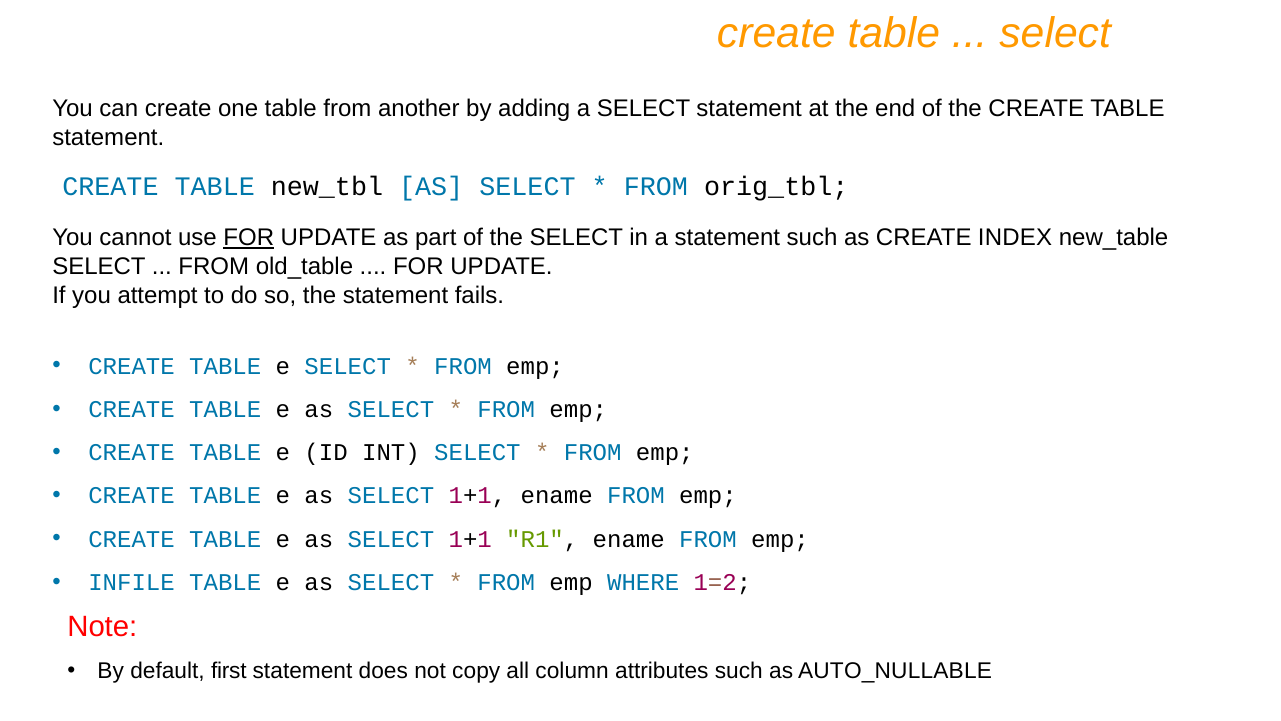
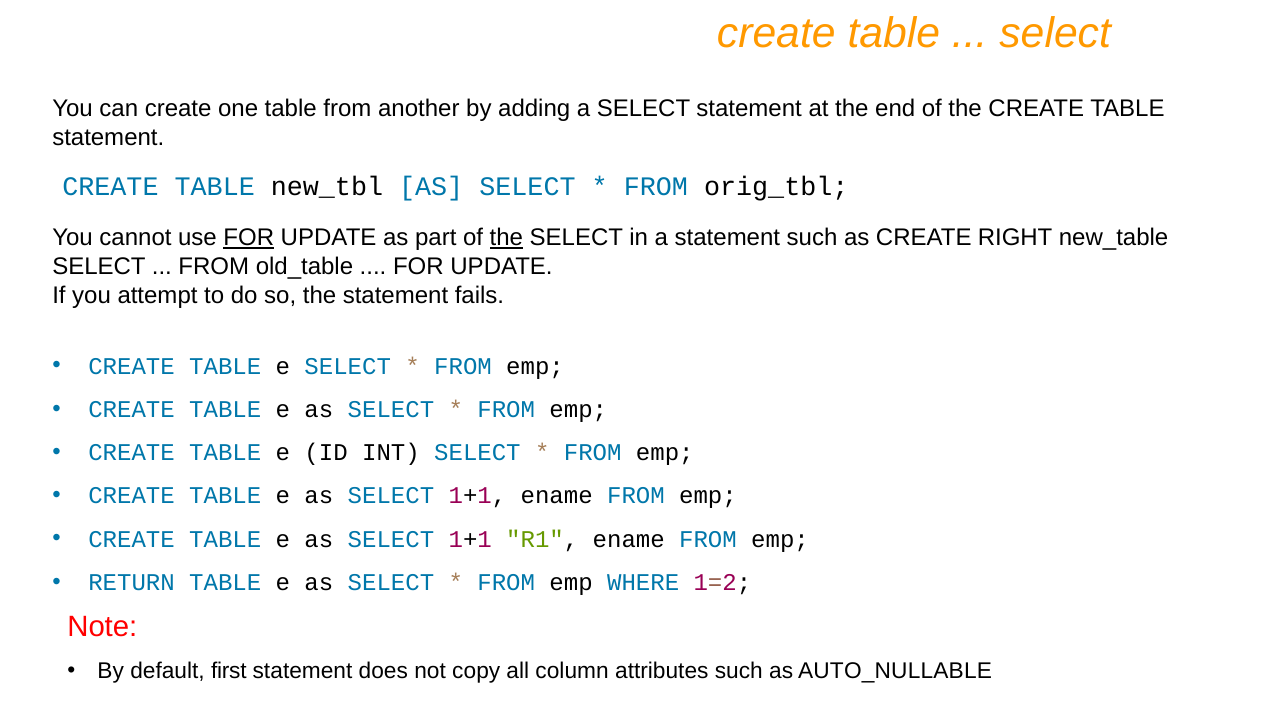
the underline: none -> present (506, 237)
INDEX: INDEX -> RIGHT (1015, 237)
INFILE: INFILE -> RETURN (132, 582)
